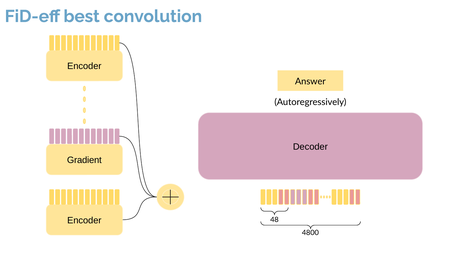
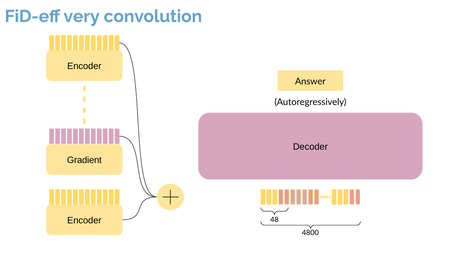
best: best -> very (82, 16)
